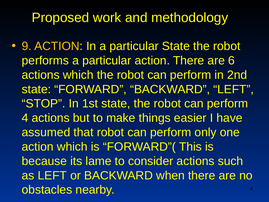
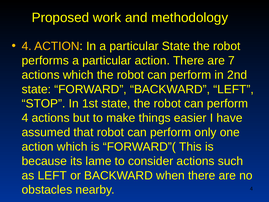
9: 9 -> 4 (27, 46)
6: 6 -> 7 (231, 60)
